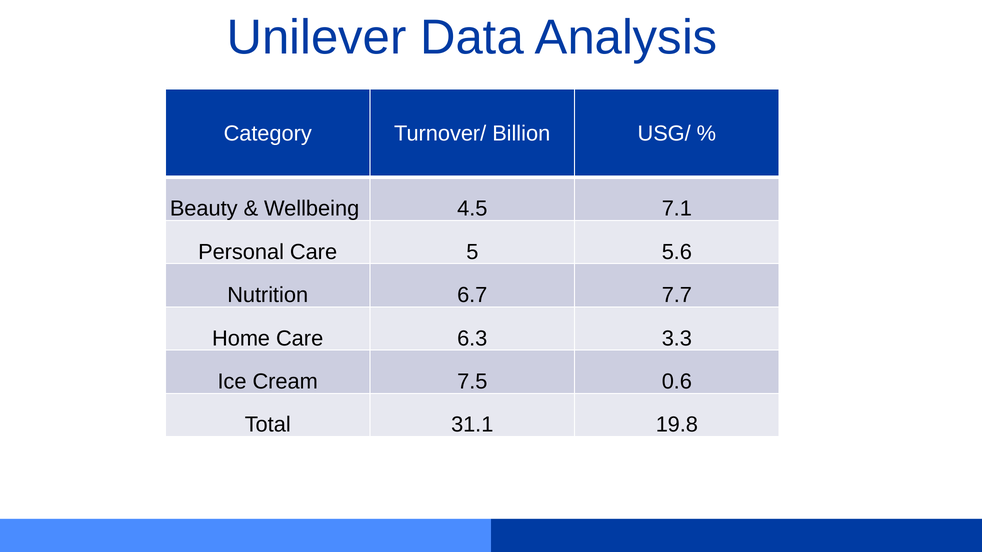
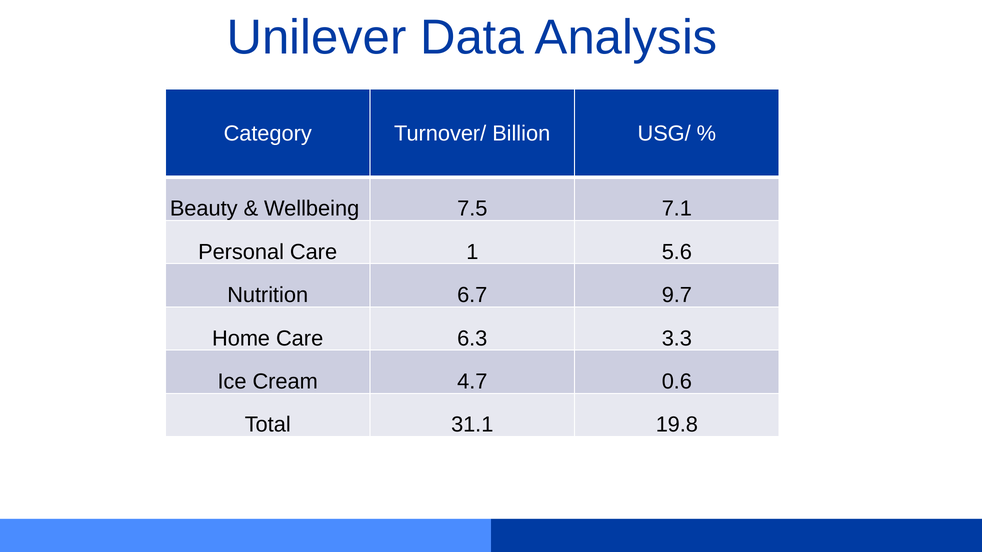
4.5: 4.5 -> 7.5 (472, 209)
5: 5 -> 1 (472, 252)
7.7: 7.7 -> 9.7 (677, 295)
7.5: 7.5 -> 4.7 (472, 382)
